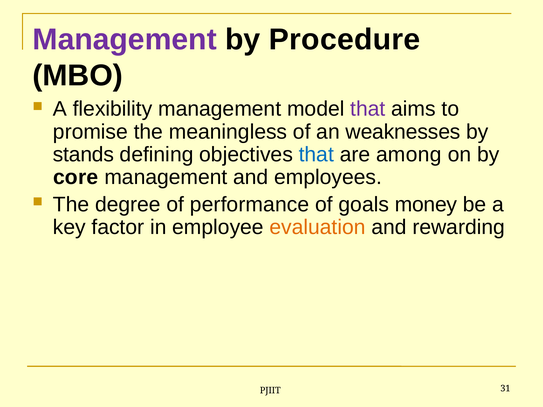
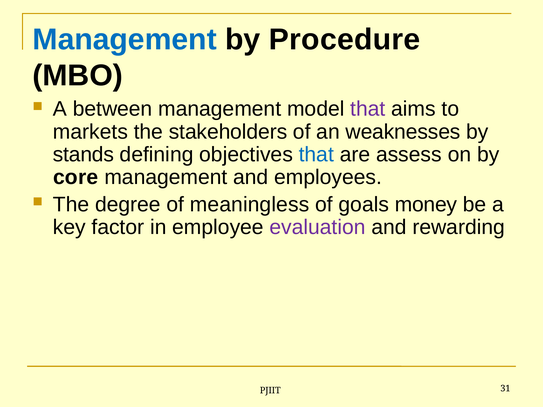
Management colour: purple -> blue (125, 39)
flexibility: flexibility -> between (113, 109)
promise: promise -> markets (90, 132)
meaningless: meaningless -> stakeholders (228, 132)
among: among -> assess (409, 155)
performance: performance -> meaningless (250, 205)
evaluation colour: orange -> purple (318, 227)
